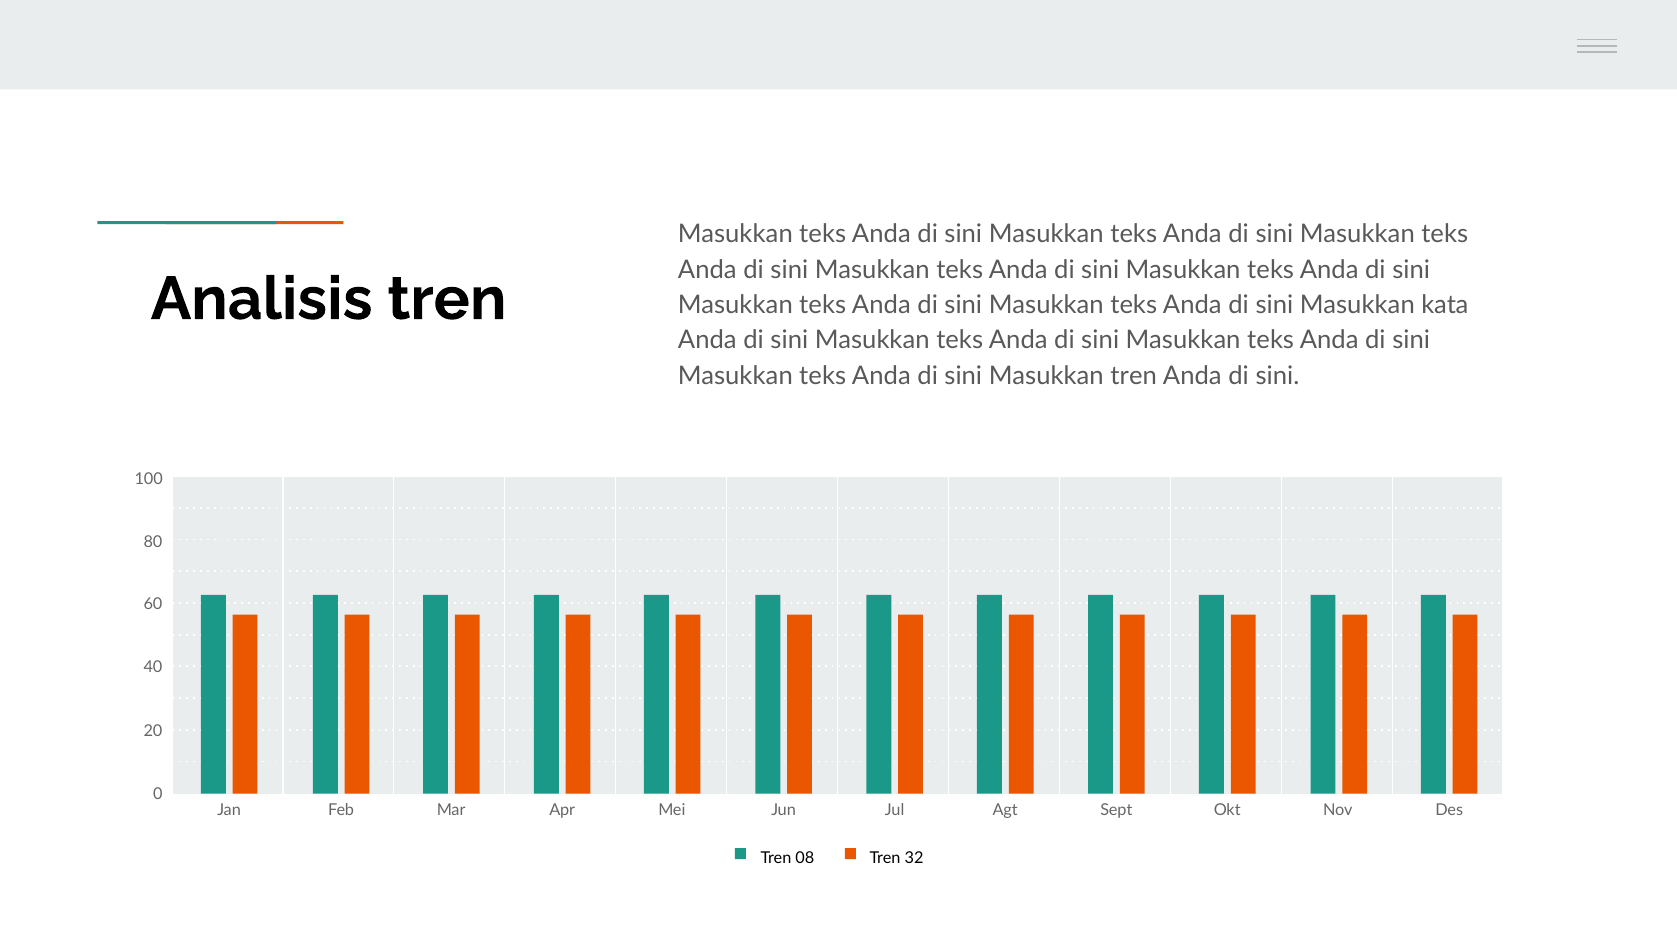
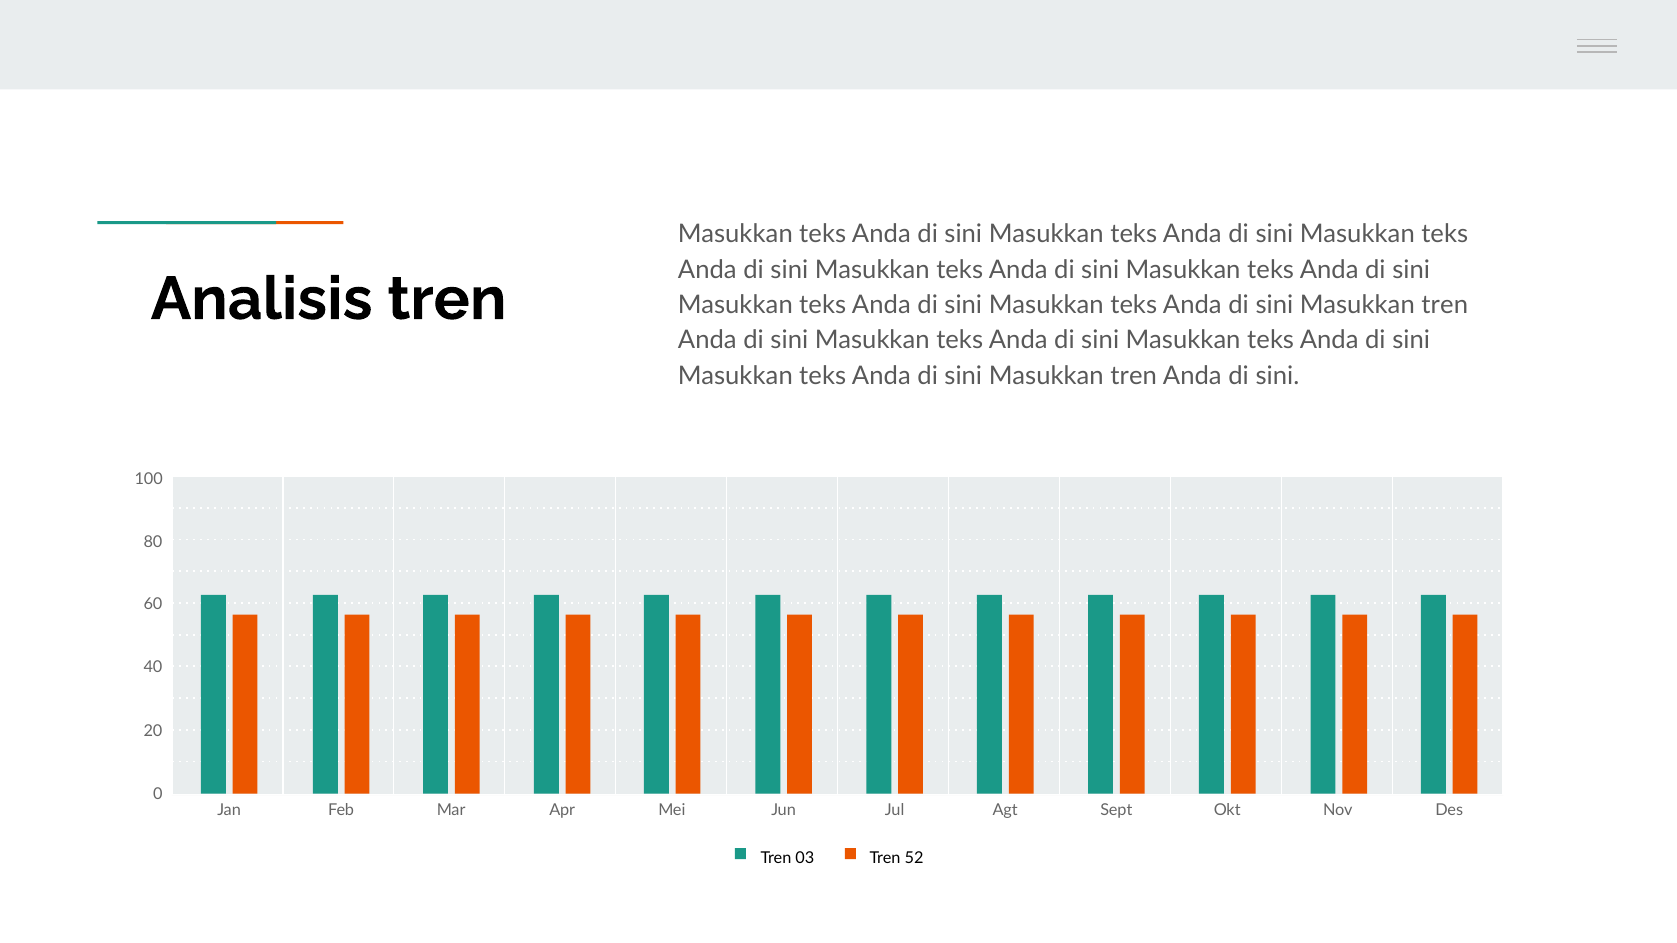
kata: kata -> tren (1445, 305)
08: 08 -> 03 (805, 858)
32: 32 -> 52 (914, 858)
